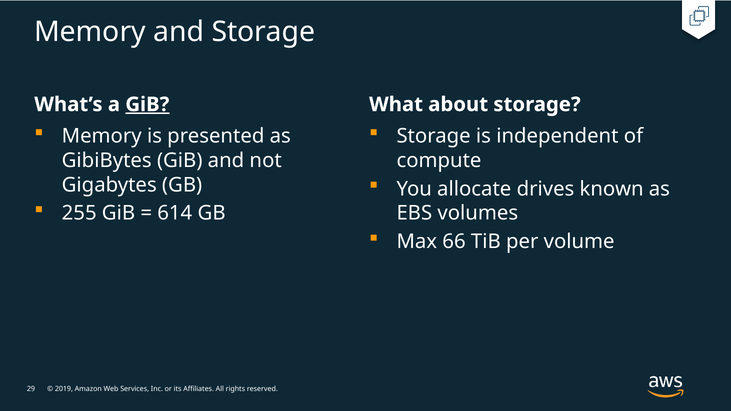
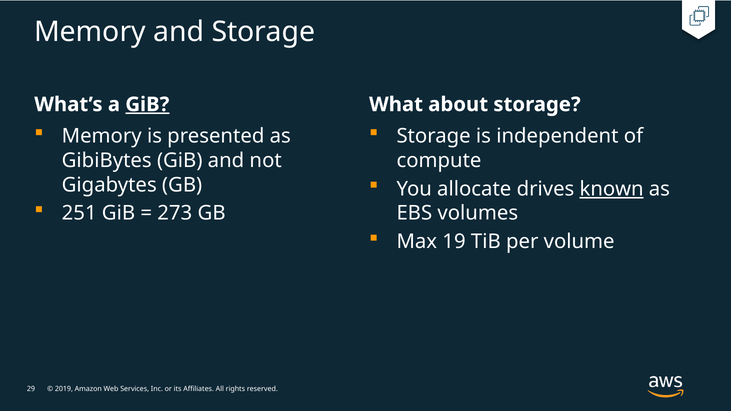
known underline: none -> present (612, 189)
255: 255 -> 251 (79, 213)
614: 614 -> 273 (175, 213)
66: 66 -> 19 (454, 242)
